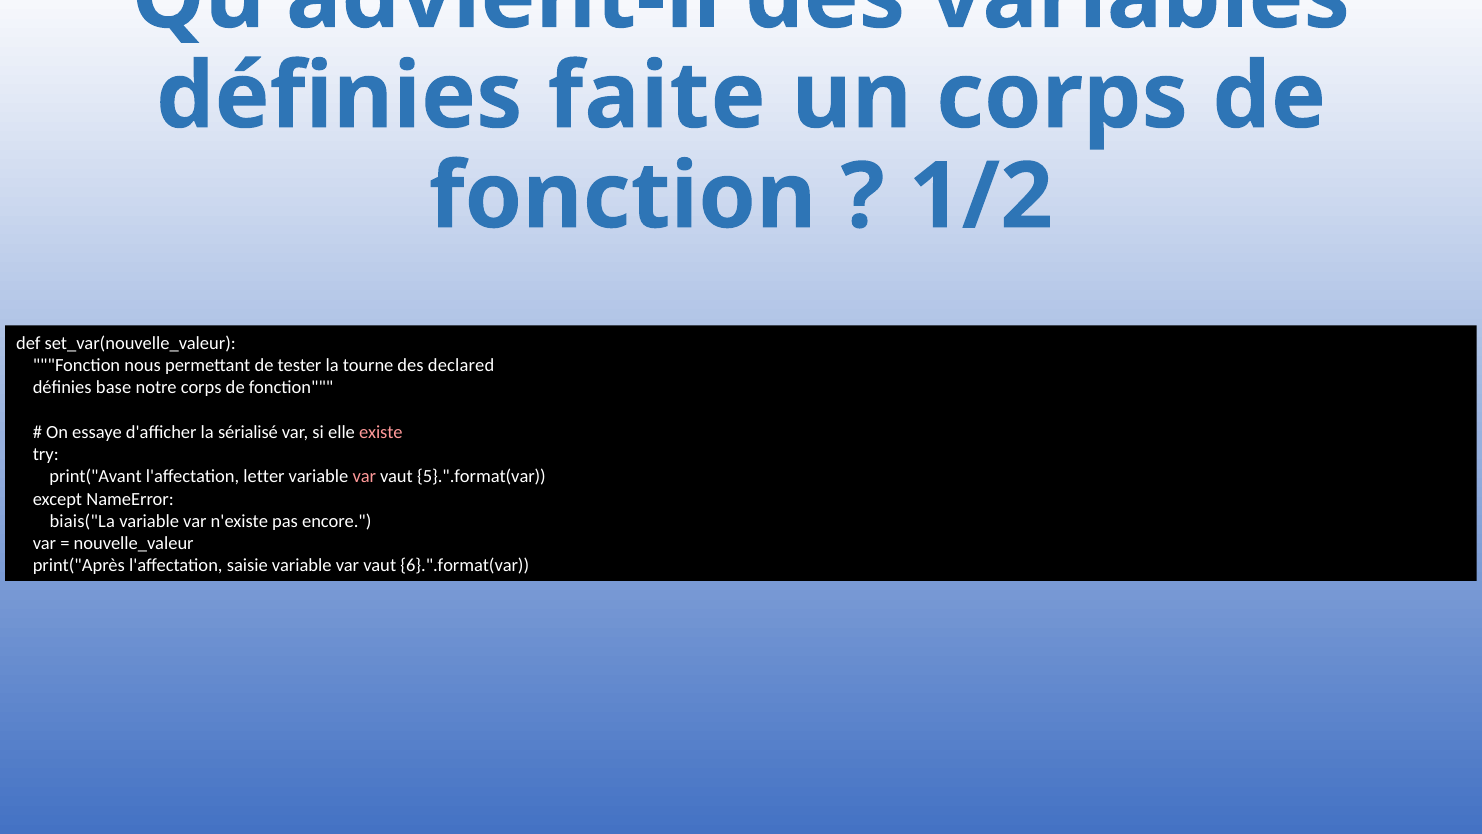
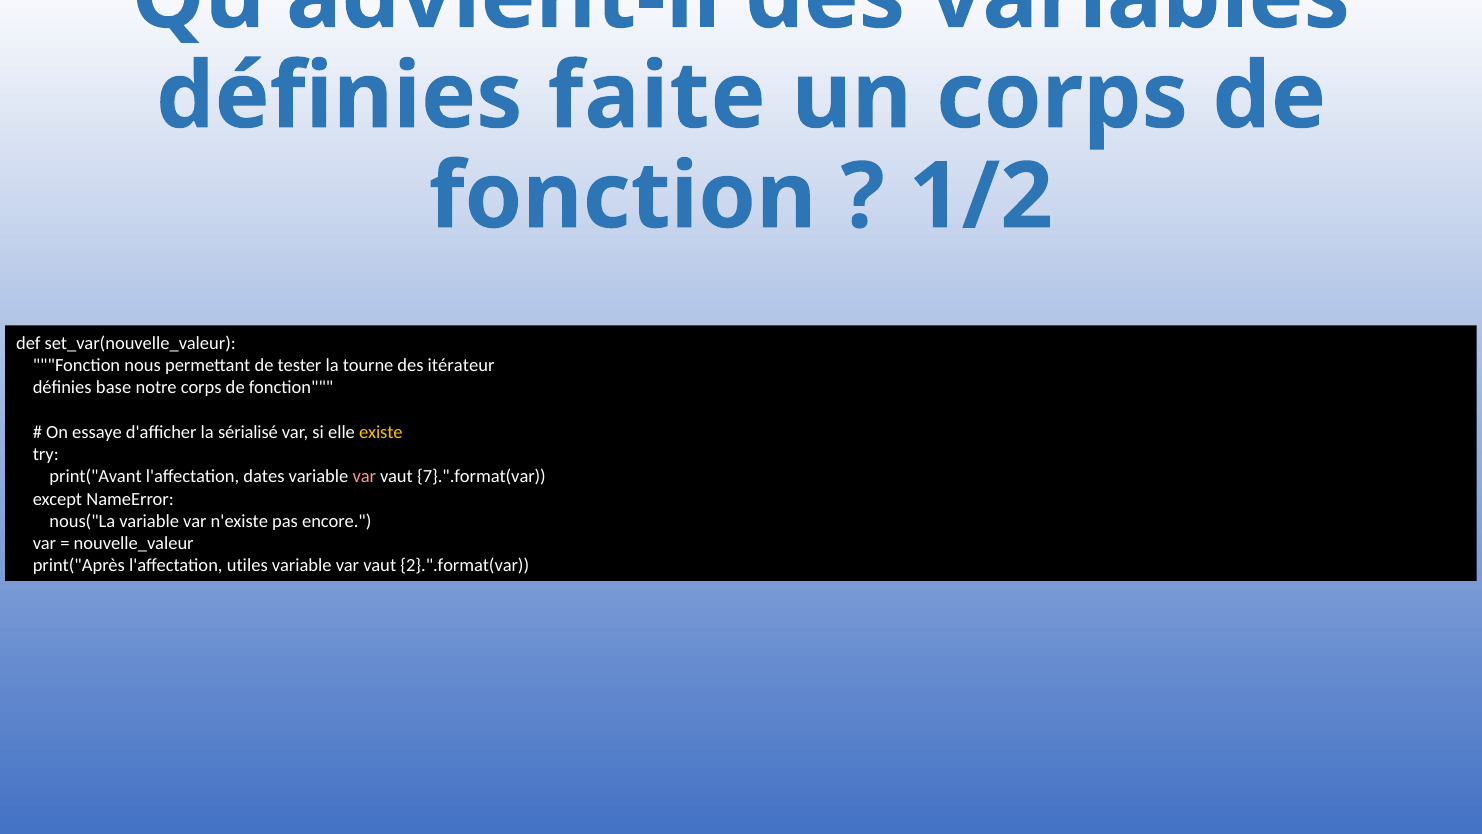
declared: declared -> itérateur (461, 365)
existe colour: pink -> yellow (381, 432)
letter: letter -> dates (264, 477)
5}.".format(var: 5}.".format(var -> 7}.".format(var (481, 477)
biais("La: biais("La -> nous("La (82, 521)
saisie: saisie -> utiles (247, 565)
6}.".format(var: 6}.".format(var -> 2}.".format(var (465, 565)
